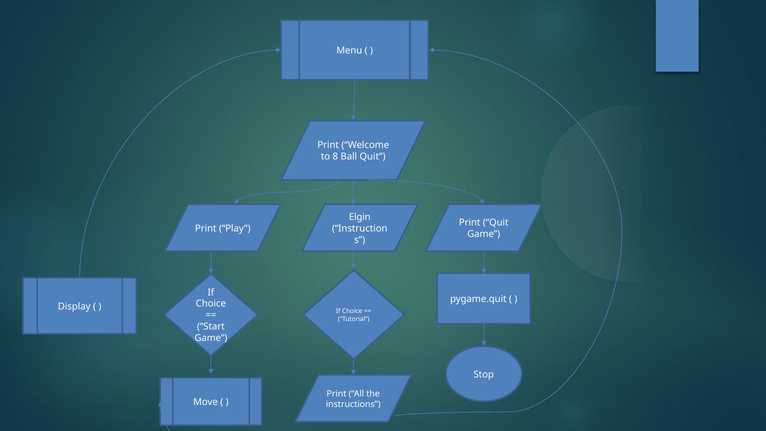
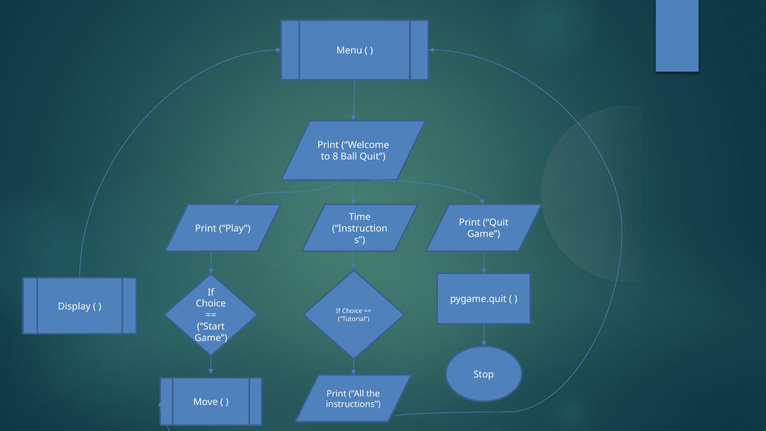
Elgin: Elgin -> Time (360, 217)
